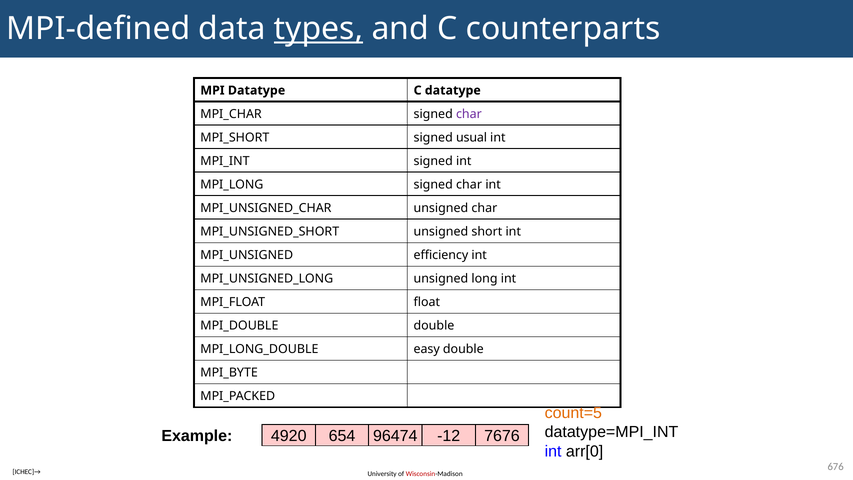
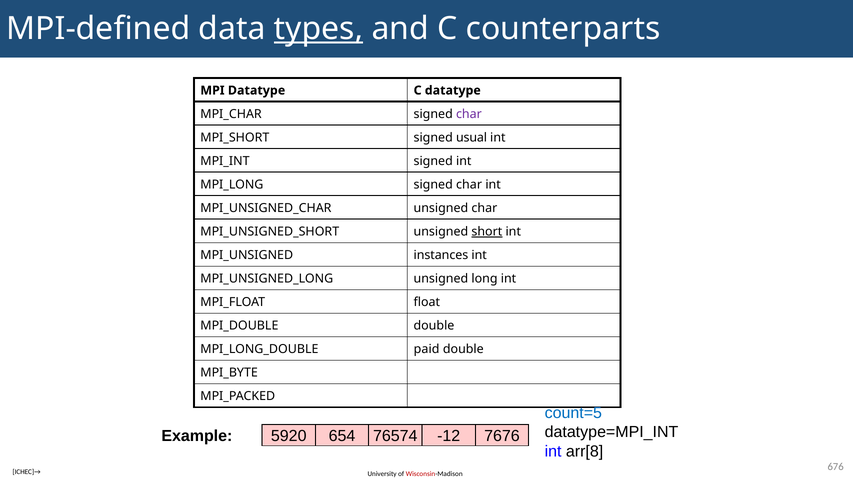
short underline: none -> present (487, 232)
efficiency: efficiency -> instances (441, 255)
easy: easy -> paid (427, 349)
count=5 colour: orange -> blue (573, 413)
4920: 4920 -> 5920 (289, 436)
96474: 96474 -> 76574 (395, 436)
arr[0: arr[0 -> arr[8 (585, 451)
